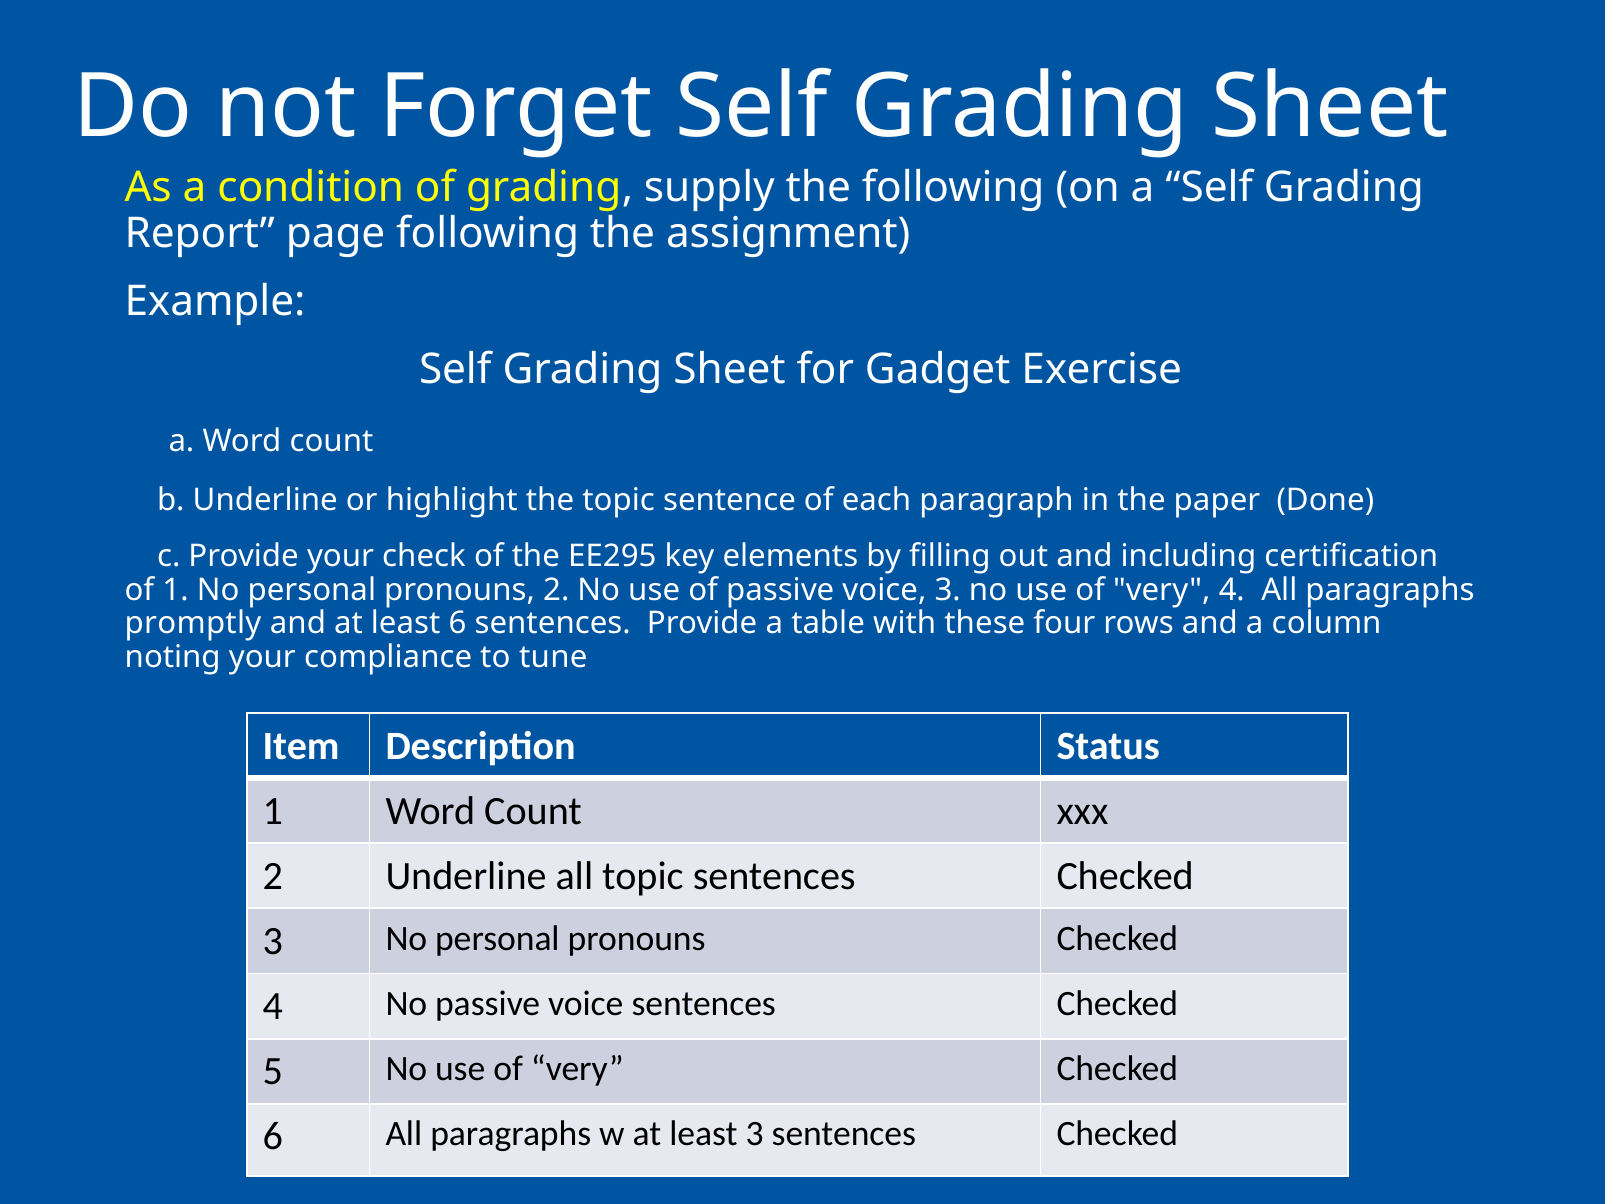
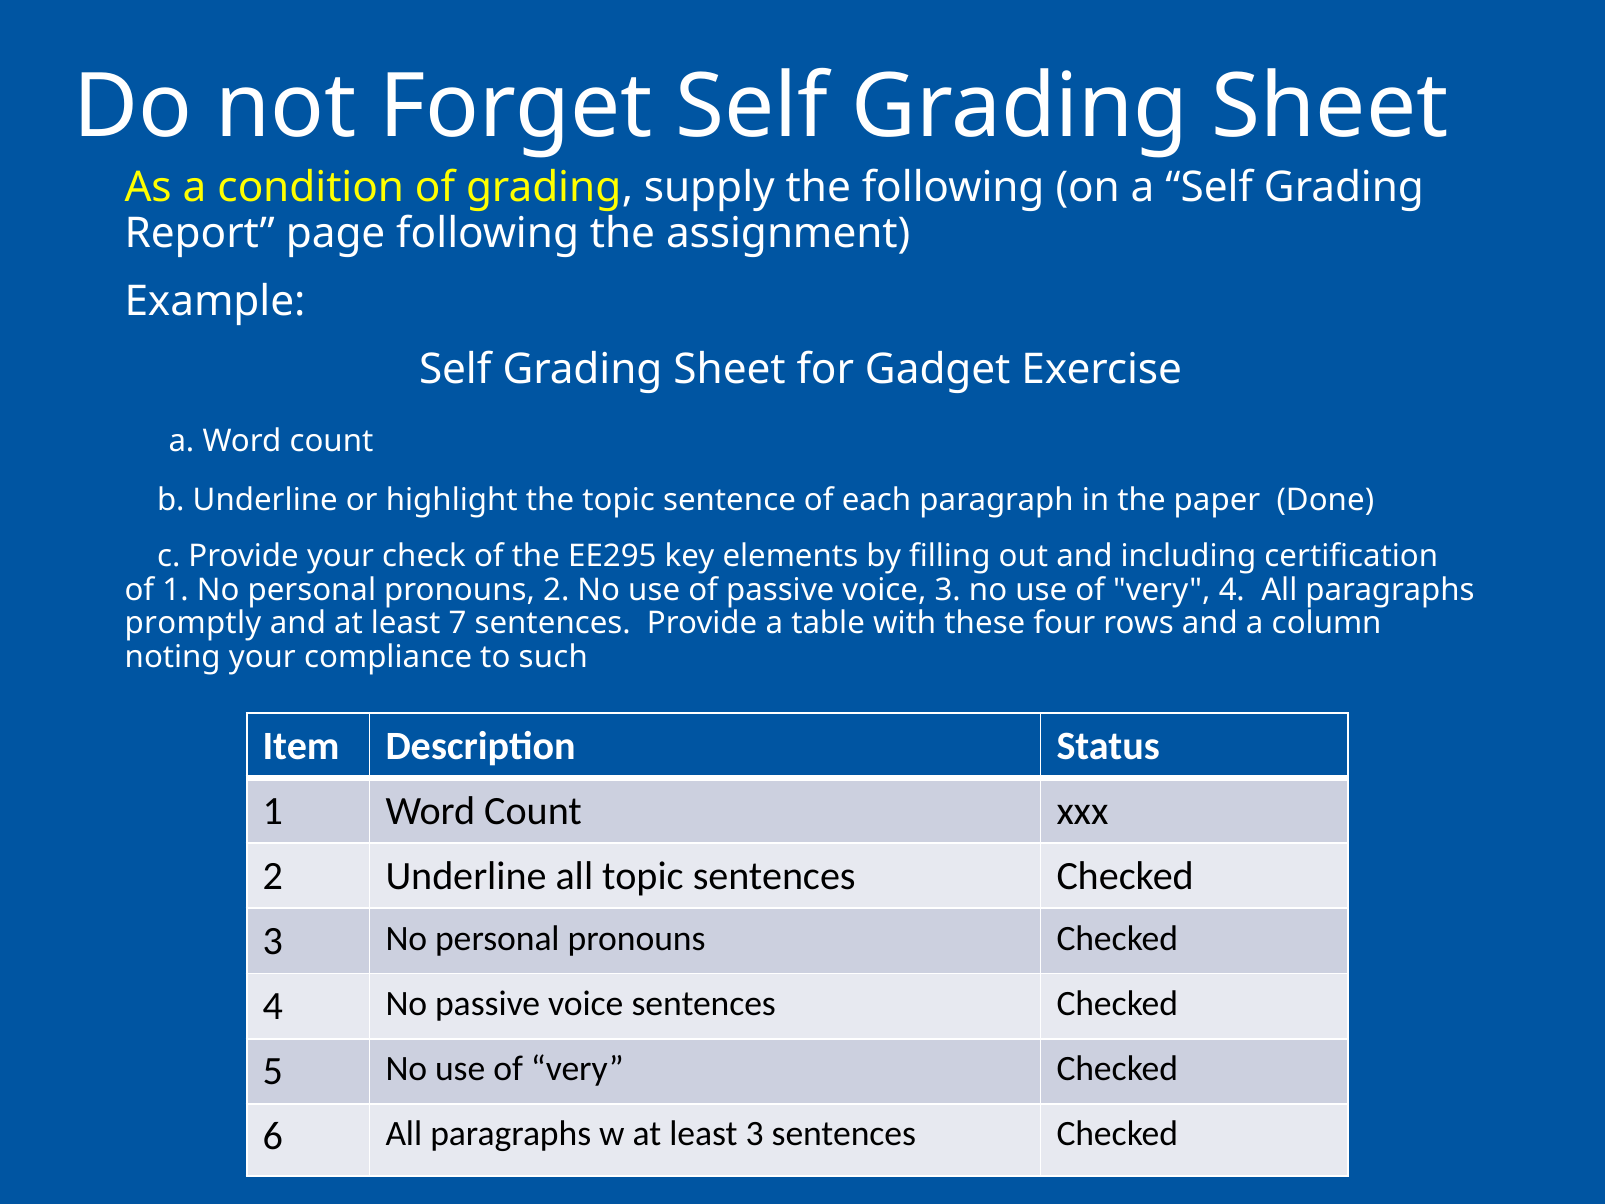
least 6: 6 -> 7 (458, 623)
tune: tune -> such (553, 657)
